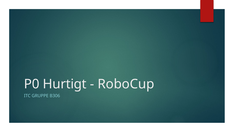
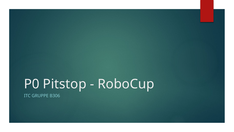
Hurtigt: Hurtigt -> Pitstop (65, 84)
